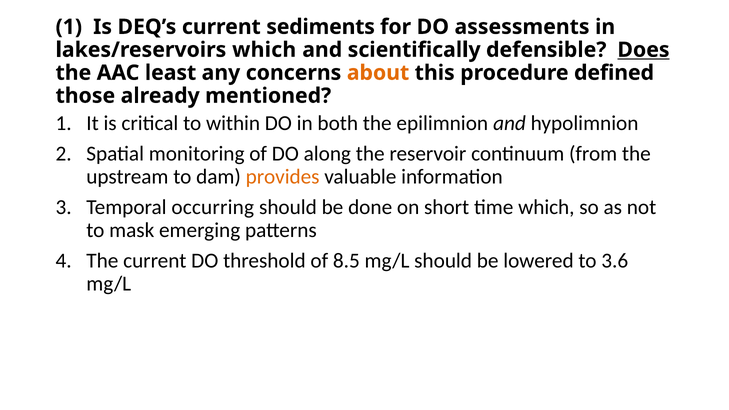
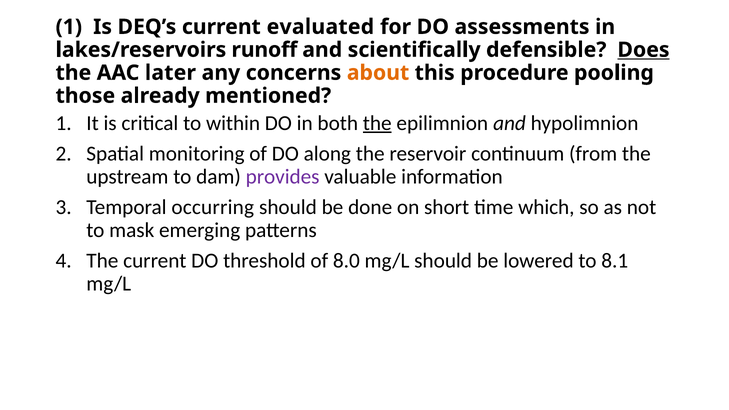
sediments: sediments -> evaluated (320, 27)
lakes/reservoirs which: which -> runoff (264, 50)
least: least -> later (170, 73)
defined: defined -> pooling (614, 73)
the underline: none -> present (377, 123)
provides colour: orange -> purple (283, 177)
8.5: 8.5 -> 8.0 (346, 261)
3.6: 3.6 -> 8.1 (615, 261)
